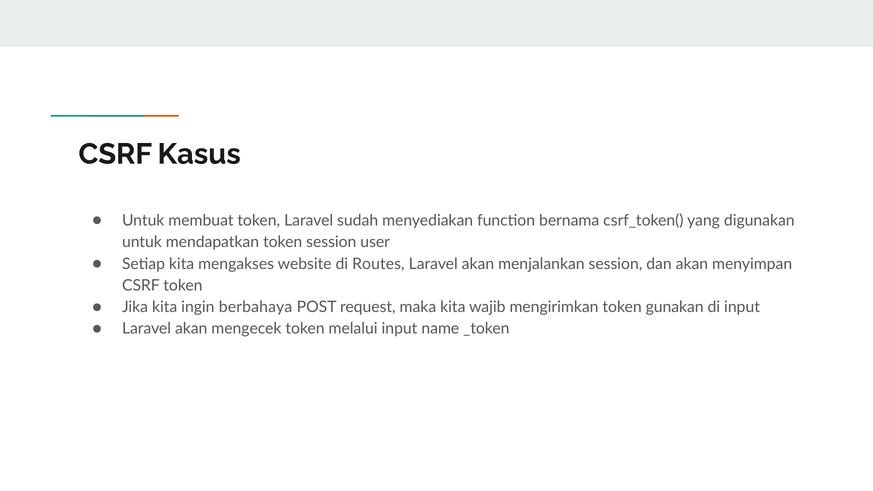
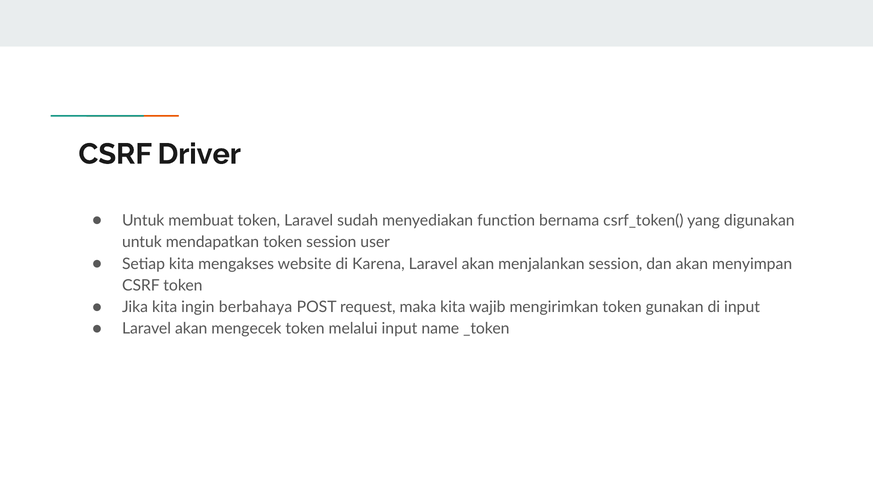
Kasus: Kasus -> Driver (199, 154)
Routes: Routes -> Karena (378, 264)
